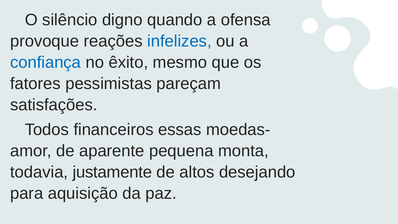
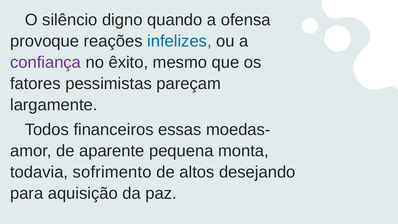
confiança colour: blue -> purple (46, 62)
satisfações: satisfações -> largamente (54, 105)
justamente: justamente -> sofrimento (112, 172)
